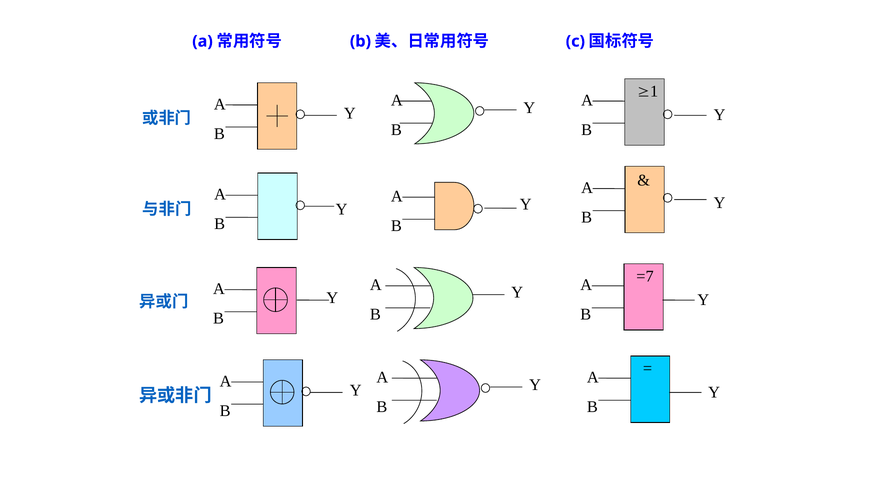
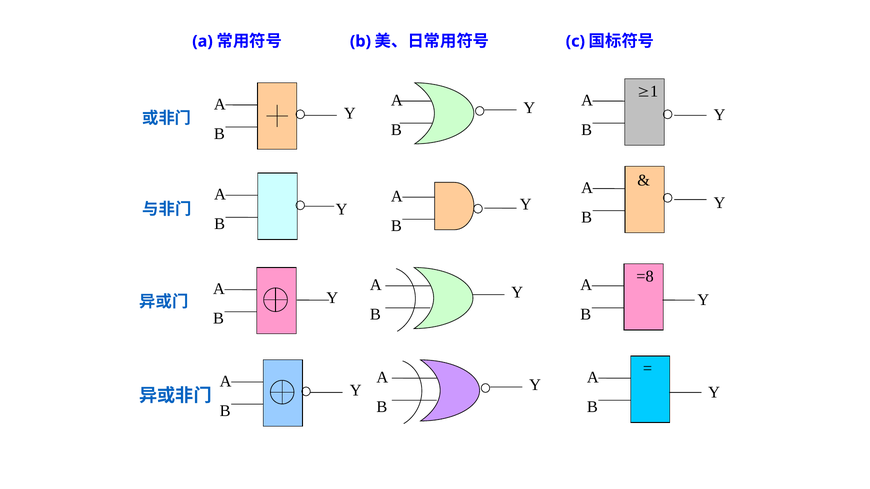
=7: =7 -> =8 (645, 276)
